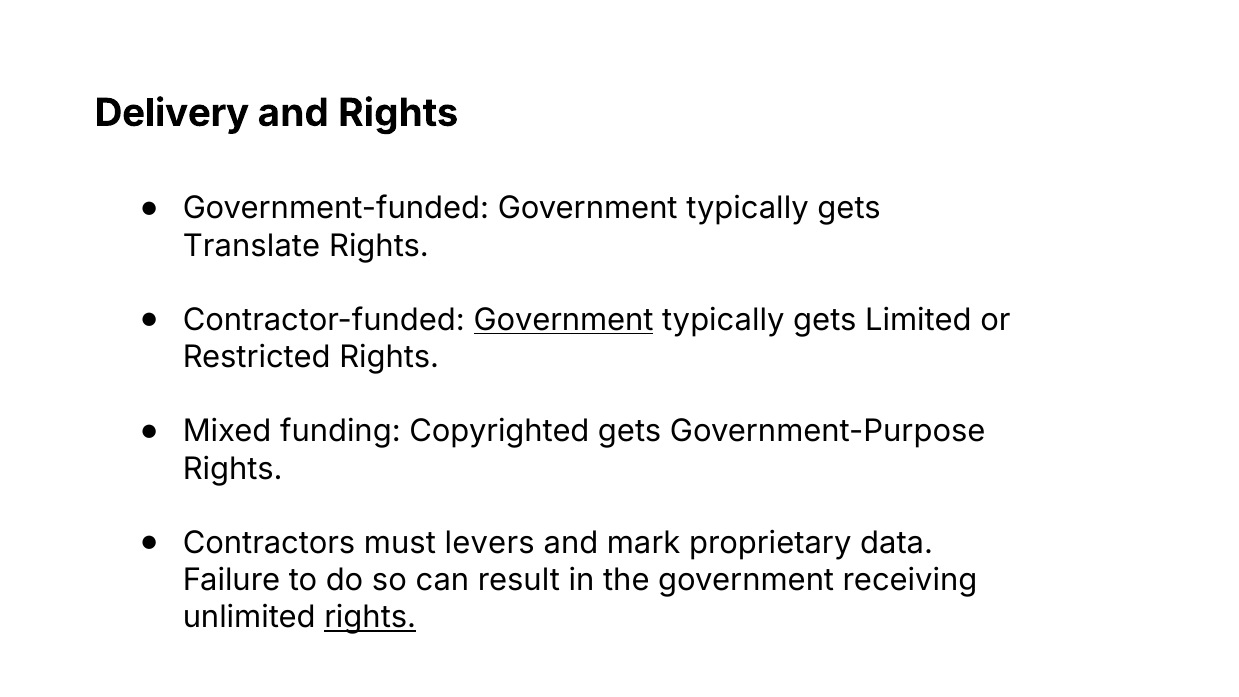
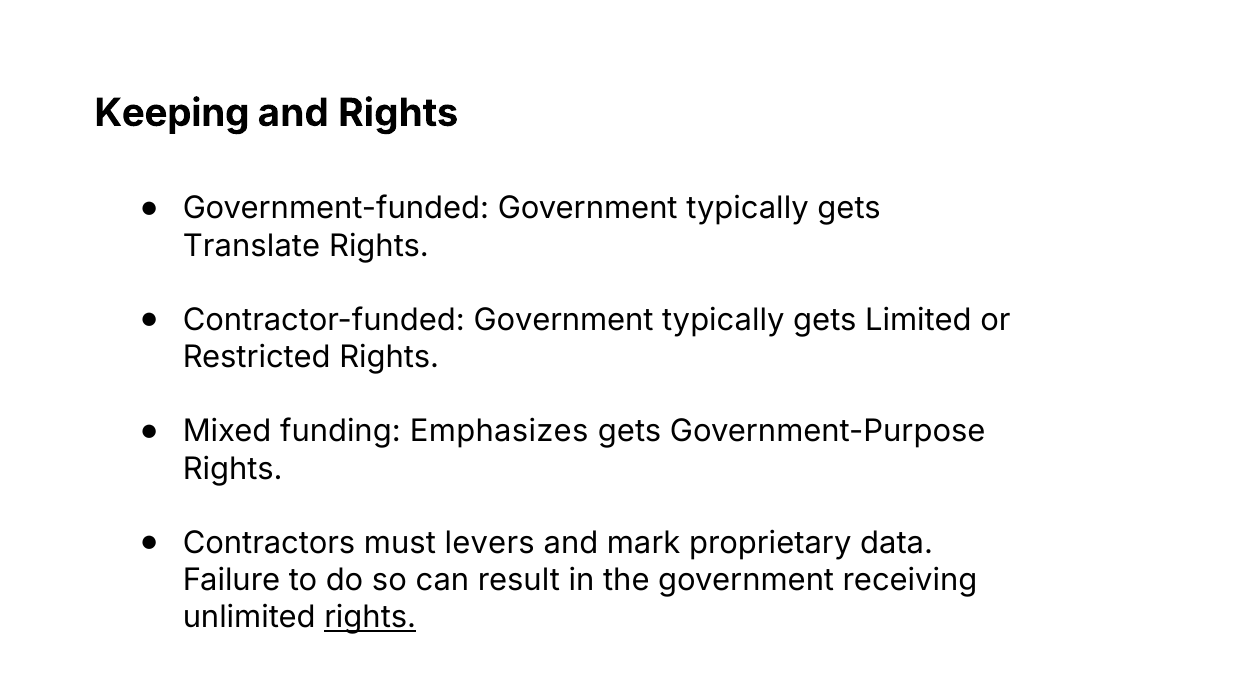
Delivery: Delivery -> Keeping (172, 113)
Government underline: present -> none (564, 320)
Copyrighted: Copyrighted -> Emphasizes (499, 432)
